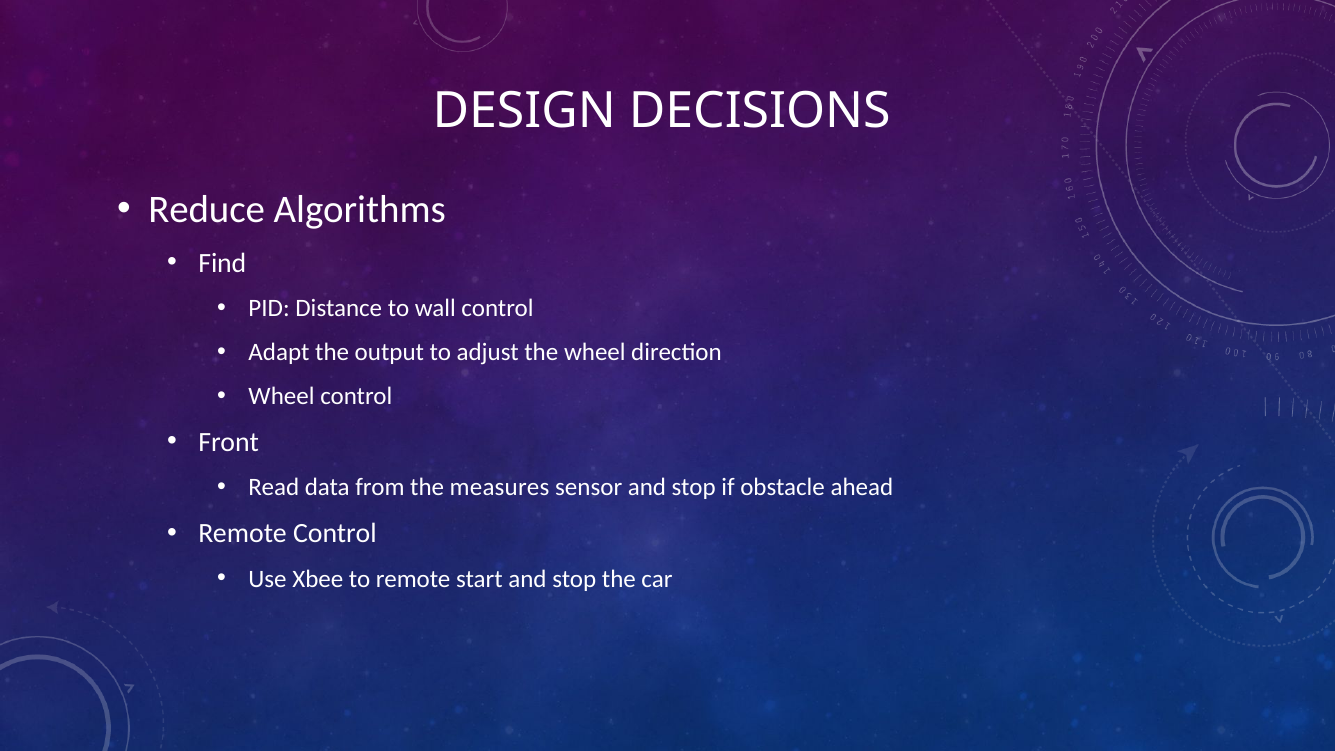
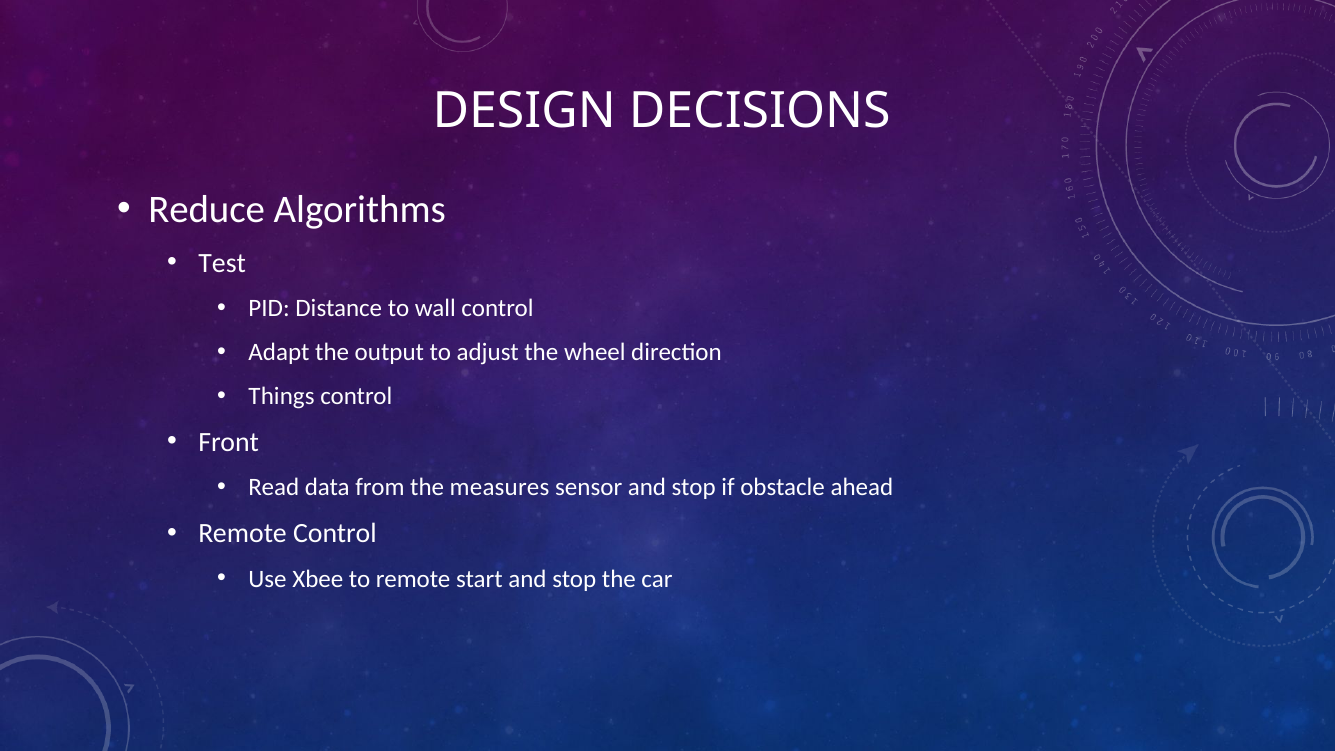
Find: Find -> Test (222, 263)
Wheel: Wheel -> Things (282, 396)
